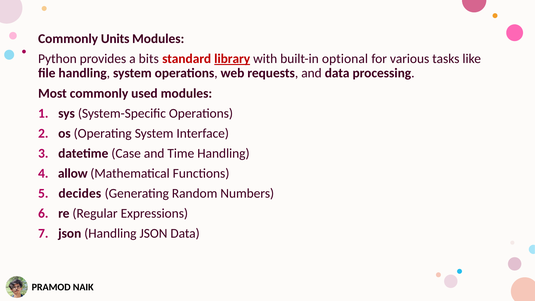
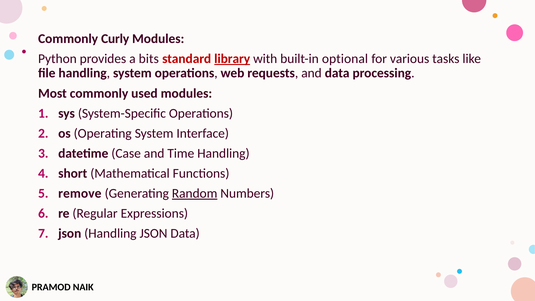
Units: Units -> Curly (115, 39)
allow: allow -> short (73, 173)
decides: decides -> remove (80, 193)
Random underline: none -> present (195, 193)
